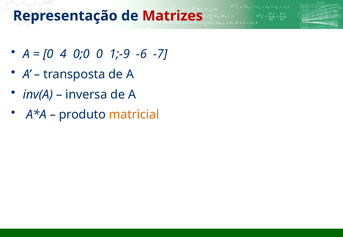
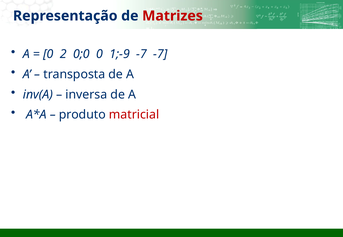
4: 4 -> 2 (63, 54)
1;-9 -6: -6 -> -7 (141, 54)
matricial colour: orange -> red (134, 115)
